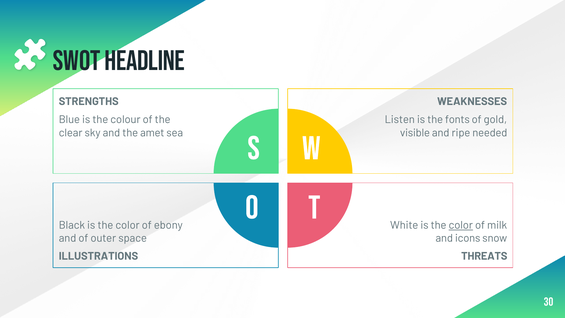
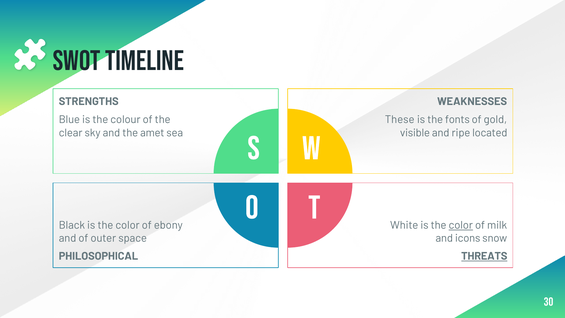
Headline: Headline -> Timeline (145, 61)
Listen: Listen -> These (400, 120)
needed: needed -> located (490, 133)
ILLUSTRATIONS: ILLUSTRATIONS -> PHILOSOPHICAL (98, 256)
THREATS underline: none -> present (484, 256)
